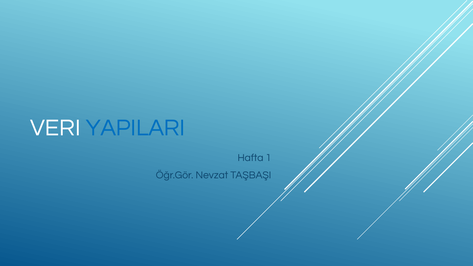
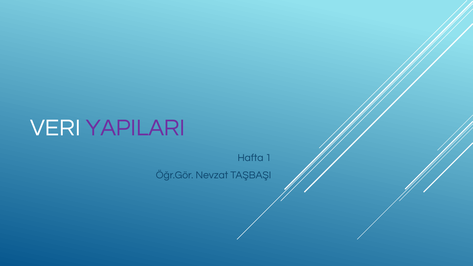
YAPILARI colour: blue -> purple (135, 128)
